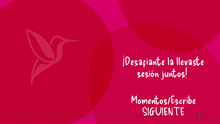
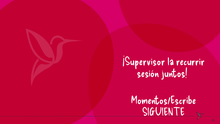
¡Desafiante: ¡Desafiante -> ¡Supervisor (144, 61)
llevaste: llevaste -> recurrir (190, 61)
